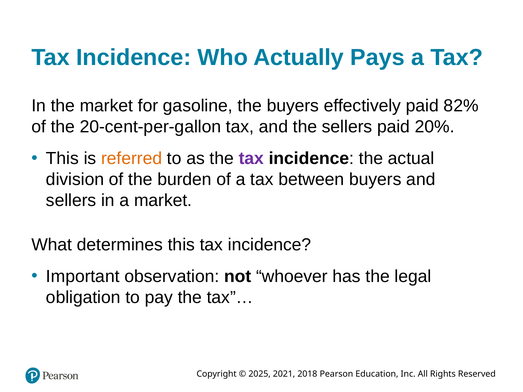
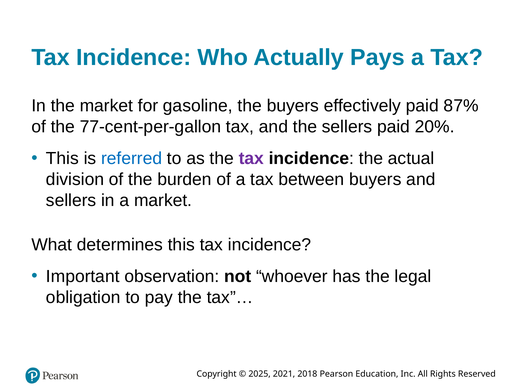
82%: 82% -> 87% (461, 106)
20-cent-per-gallon: 20-cent-per-gallon -> 77-cent-per-gallon (150, 127)
referred colour: orange -> blue (132, 159)
